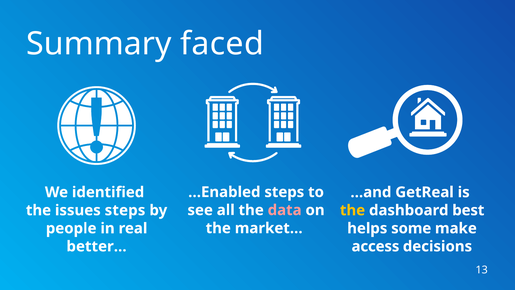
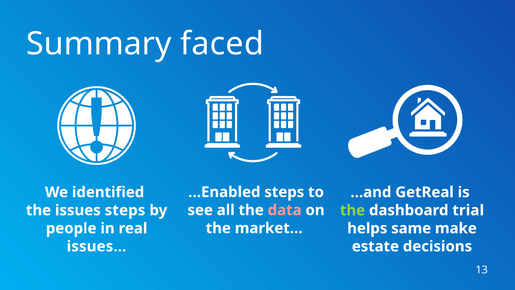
the colour: yellow -> light green (353, 210)
best: best -> trial (468, 210)
some: some -> same (411, 228)
better…: better… -> issues… (96, 246)
access: access -> estate (375, 246)
